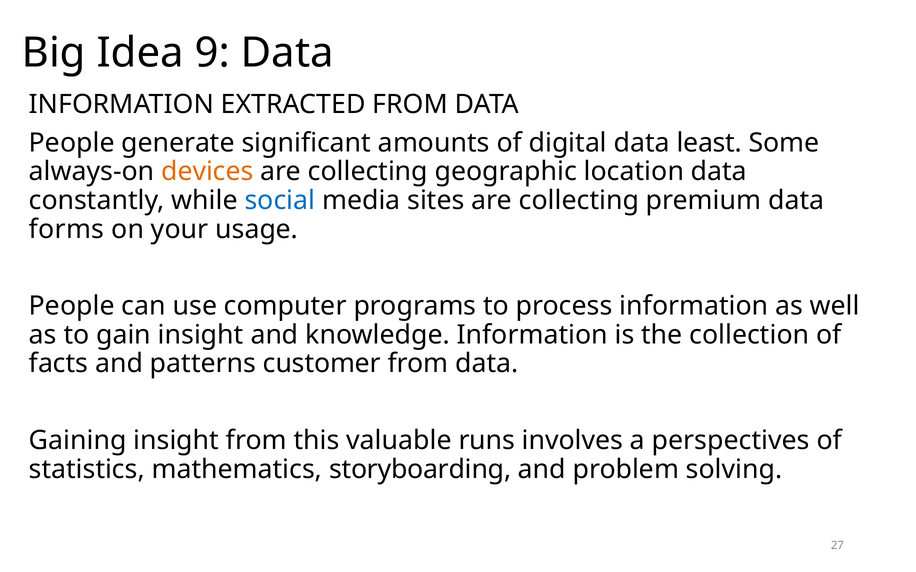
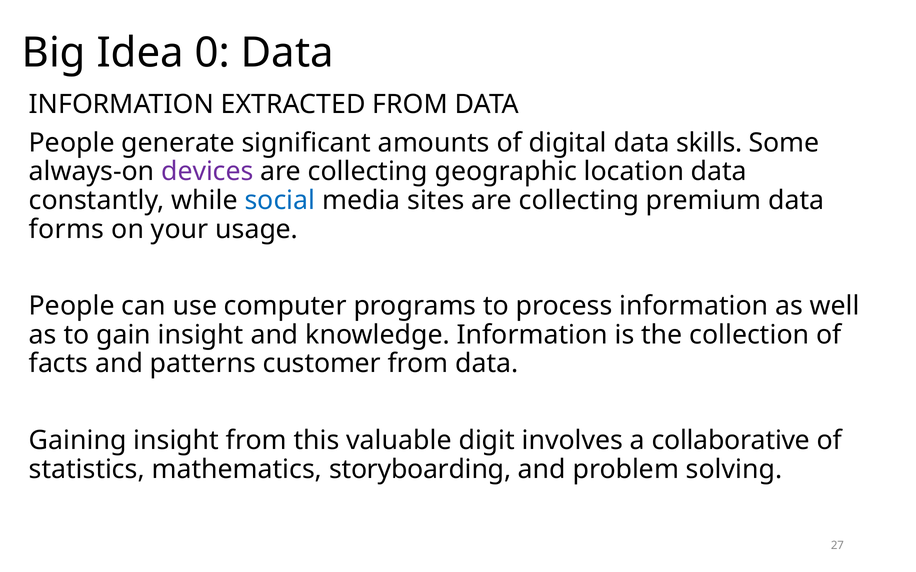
9: 9 -> 0 (212, 53)
least: least -> skills (709, 143)
devices colour: orange -> purple (207, 172)
runs: runs -> digit (487, 441)
perspectives: perspectives -> collaborative (731, 441)
